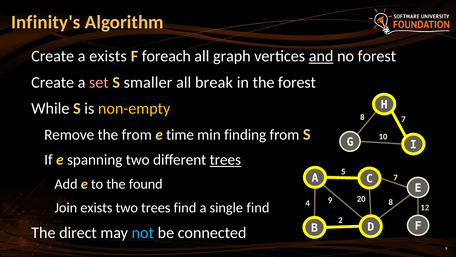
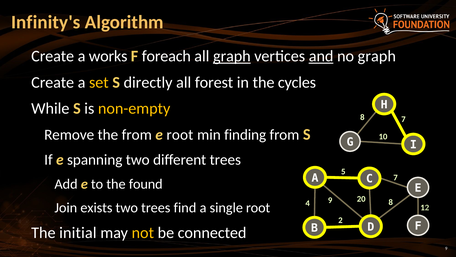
a exists: exists -> works (108, 56)
graph underline: none -> present (232, 56)
no forest: forest -> graph (377, 56)
set colour: pink -> yellow (99, 82)
smaller: smaller -> directly (148, 82)
break: break -> forest (214, 82)
the forest: forest -> cycles (297, 82)
e time: time -> root (180, 135)
trees underline: present -> none (225, 160)
single find: find -> root (258, 207)
direct: direct -> initial (78, 232)
not colour: light blue -> yellow (143, 232)
